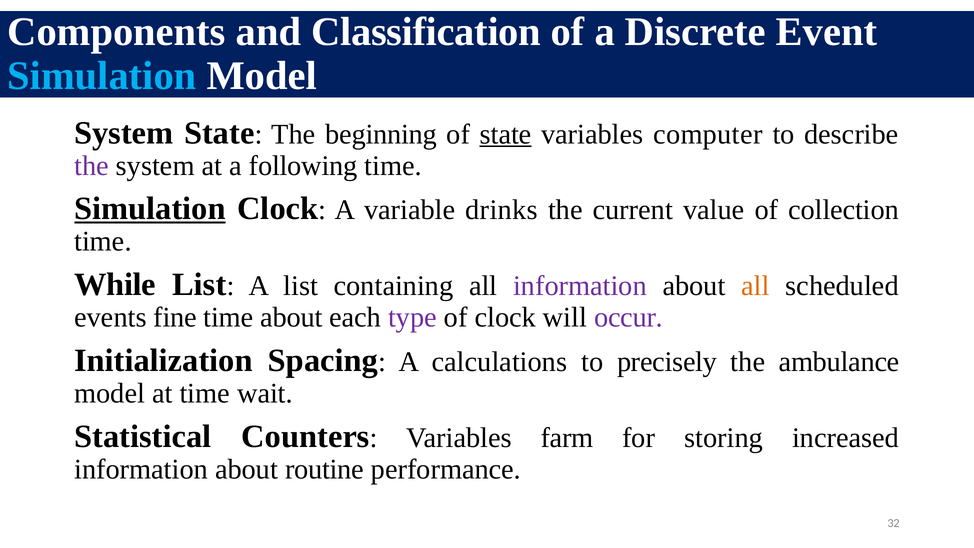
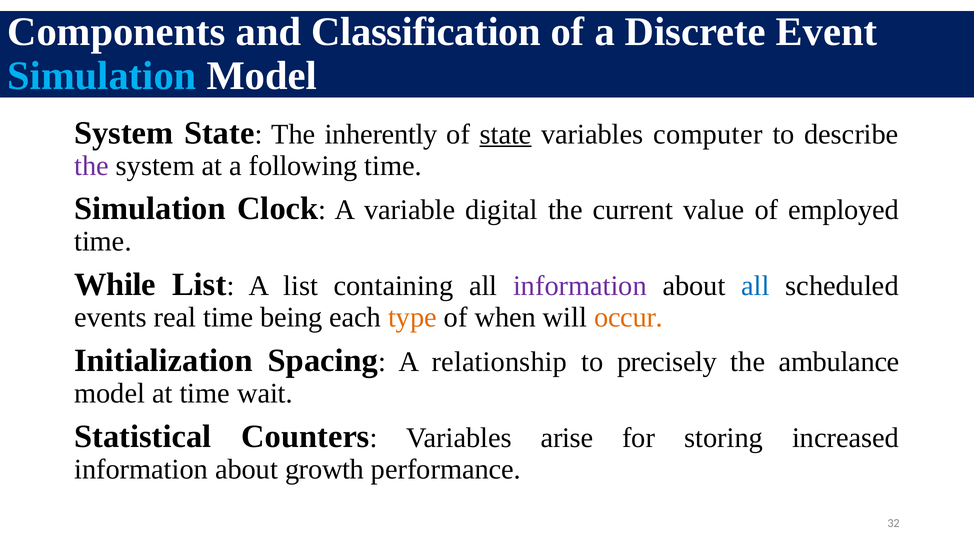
beginning: beginning -> inherently (381, 134)
Simulation underline: present -> none (150, 209)
drinks: drinks -> digital (502, 210)
collection: collection -> employed (844, 210)
all colour: orange -> blue (756, 286)
fine: fine -> real (175, 317)
time about: about -> being (291, 317)
type colour: purple -> orange (412, 317)
of clock: clock -> when (505, 317)
occur colour: purple -> orange (628, 317)
calculations: calculations -> relationship (499, 362)
farm: farm -> arise (567, 438)
routine: routine -> growth (325, 469)
